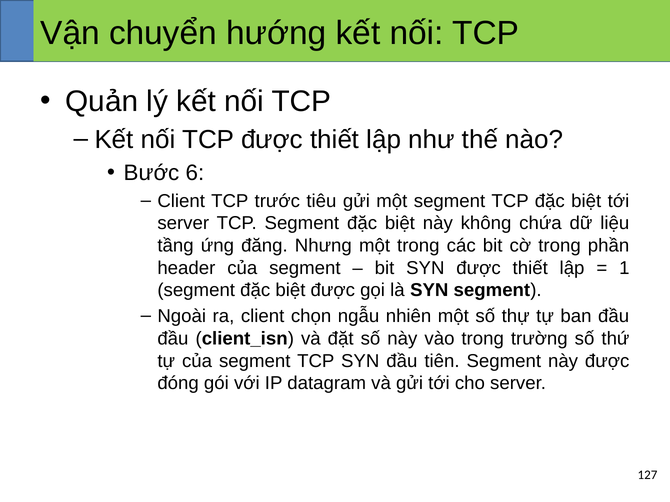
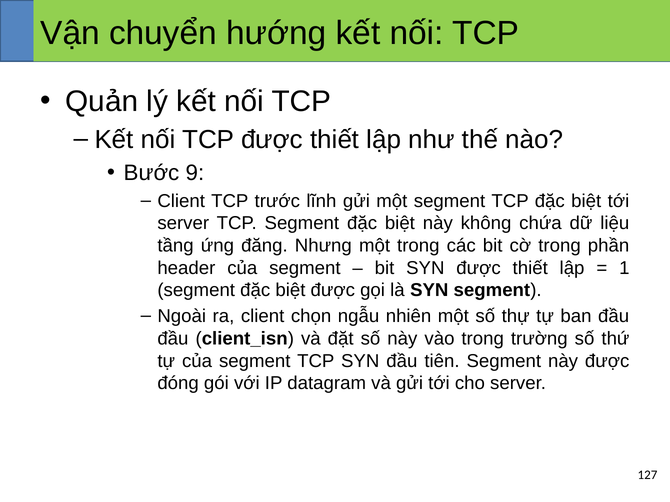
6: 6 -> 9 (195, 173)
tiêu: tiêu -> lĩnh (321, 201)
